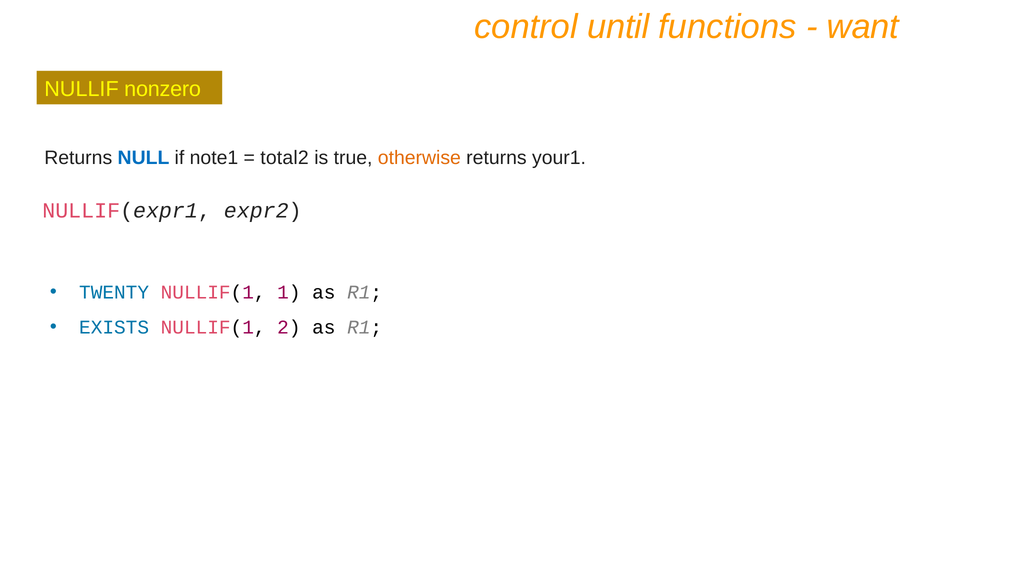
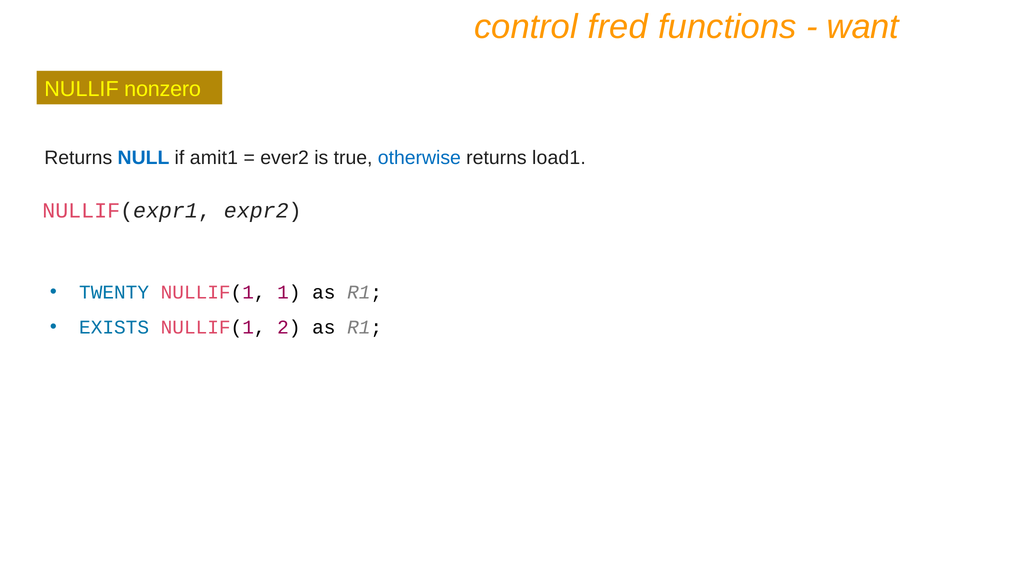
until: until -> fred (618, 27)
note1: note1 -> amit1 (214, 158)
total2: total2 -> ever2 (285, 158)
otherwise colour: orange -> blue (419, 158)
your1: your1 -> load1 (559, 158)
